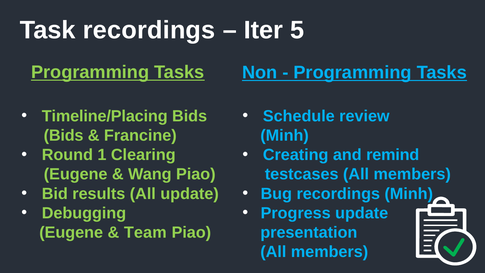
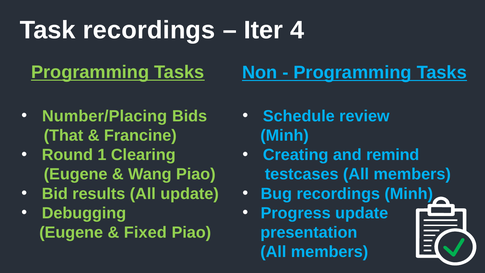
5: 5 -> 4 (297, 30)
Timeline/Placing: Timeline/Placing -> Number/Placing (105, 116)
Bids: Bids -> That (64, 135)
Team: Team -> Fixed (145, 232)
